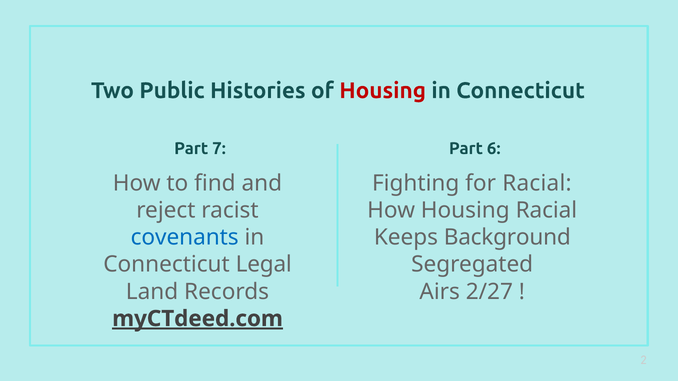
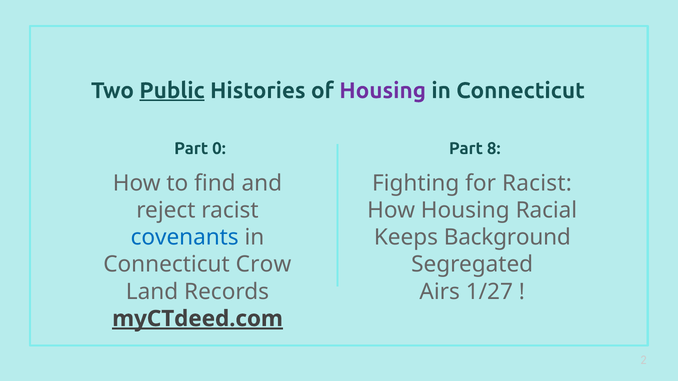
Public underline: none -> present (172, 91)
Housing colour: red -> purple (383, 91)
7: 7 -> 0 (219, 149)
6: 6 -> 8 (494, 149)
for Racial: Racial -> Racist (537, 183)
Legal: Legal -> Crow (264, 265)
2/27: 2/27 -> 1/27 (489, 292)
